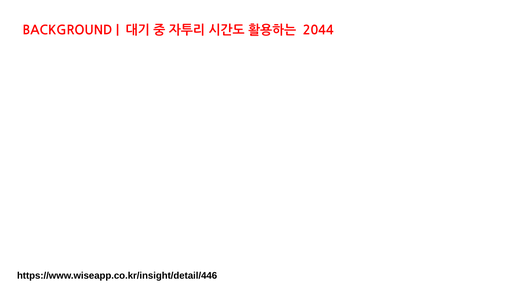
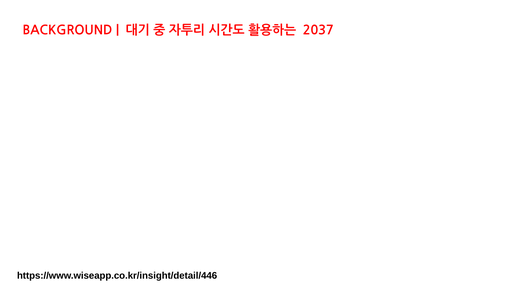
2044: 2044 -> 2037 (318, 30)
